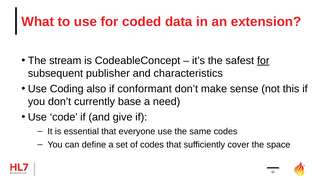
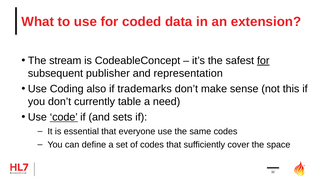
characteristics: characteristics -> representation (188, 73)
conformant: conformant -> trademarks (145, 89)
base: base -> table (130, 102)
code underline: none -> present (64, 117)
give: give -> sets (123, 117)
